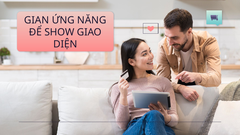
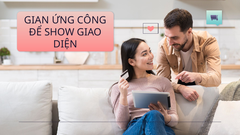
NĂNG: NĂNG -> CÔNG (92, 20)
